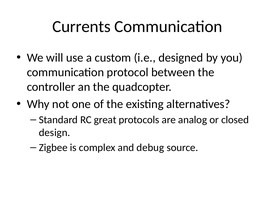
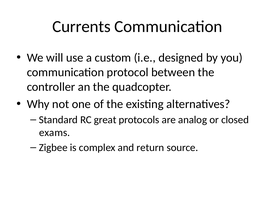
design: design -> exams (55, 133)
debug: debug -> return (150, 148)
